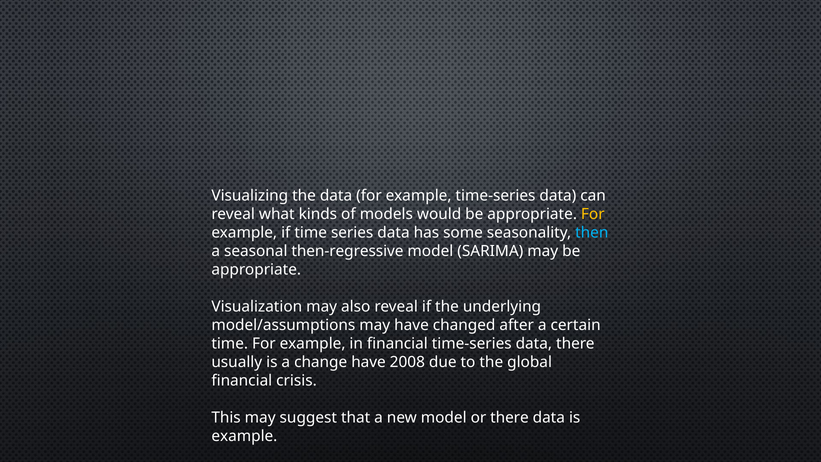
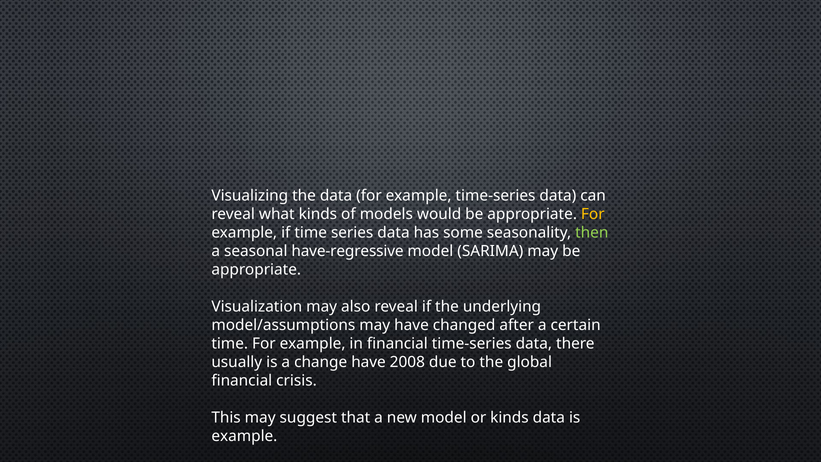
then colour: light blue -> light green (592, 233)
then-regressive: then-regressive -> have-regressive (348, 251)
or there: there -> kinds (509, 417)
